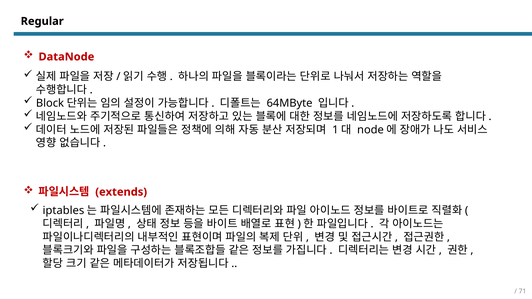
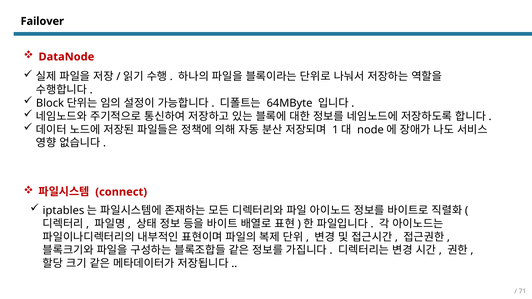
Regular: Regular -> Failover (42, 21)
extends: extends -> connect (121, 192)
